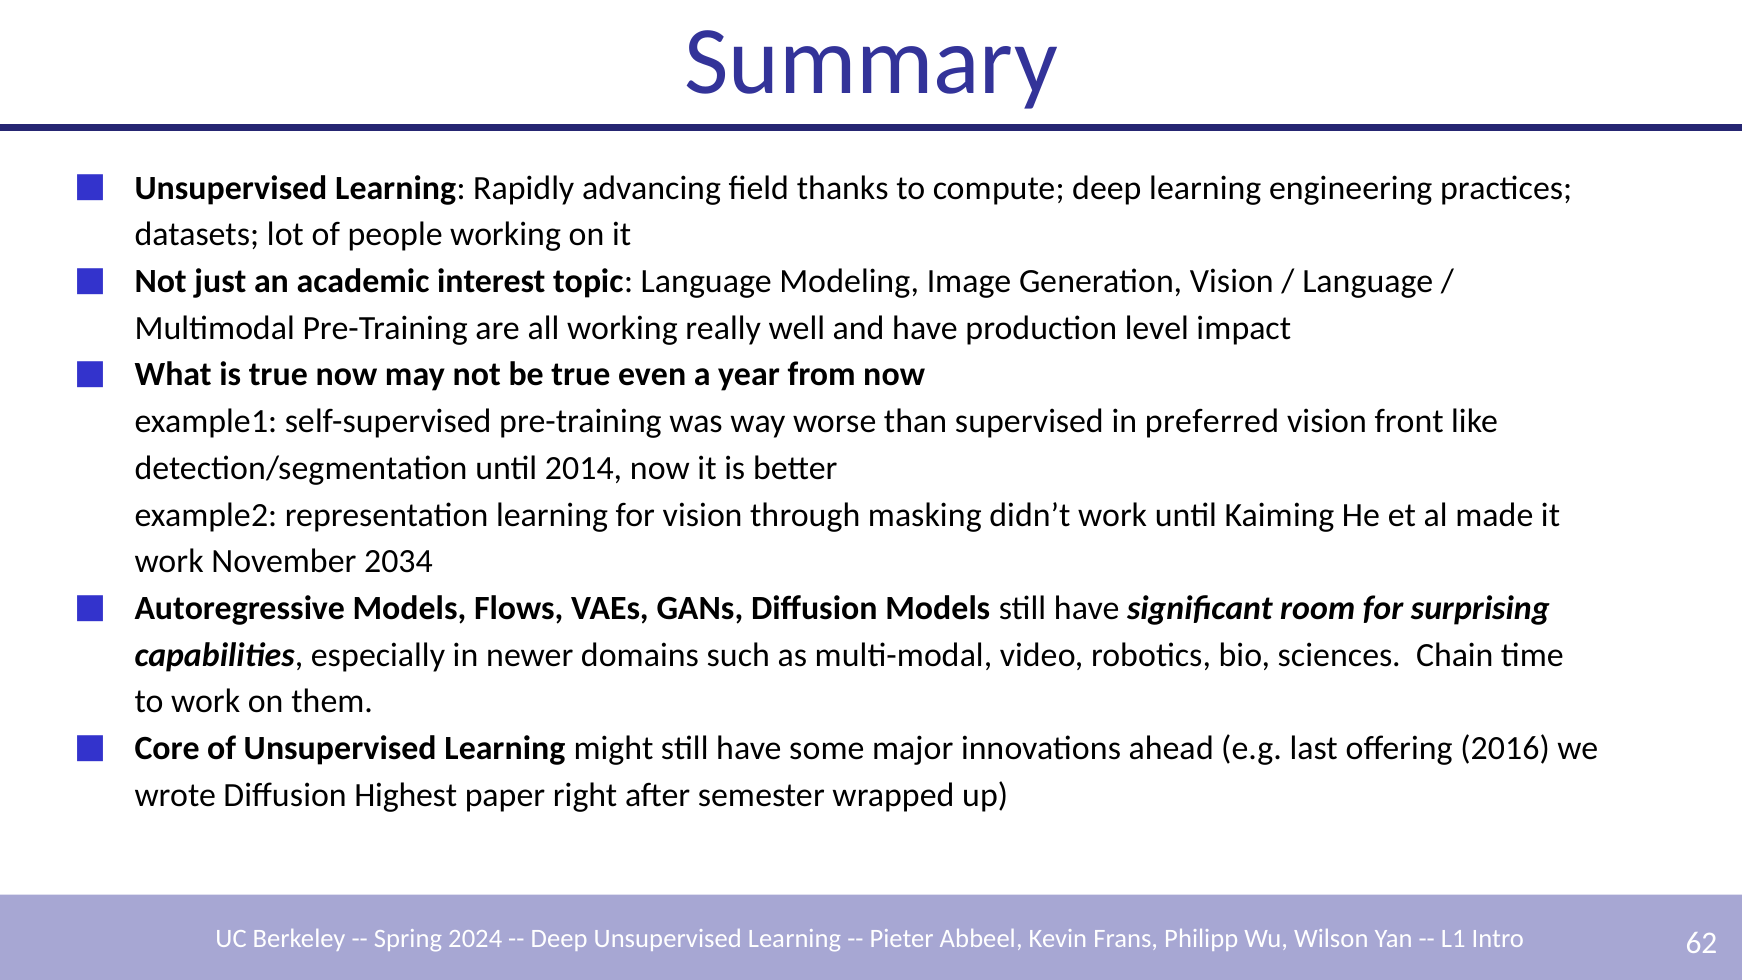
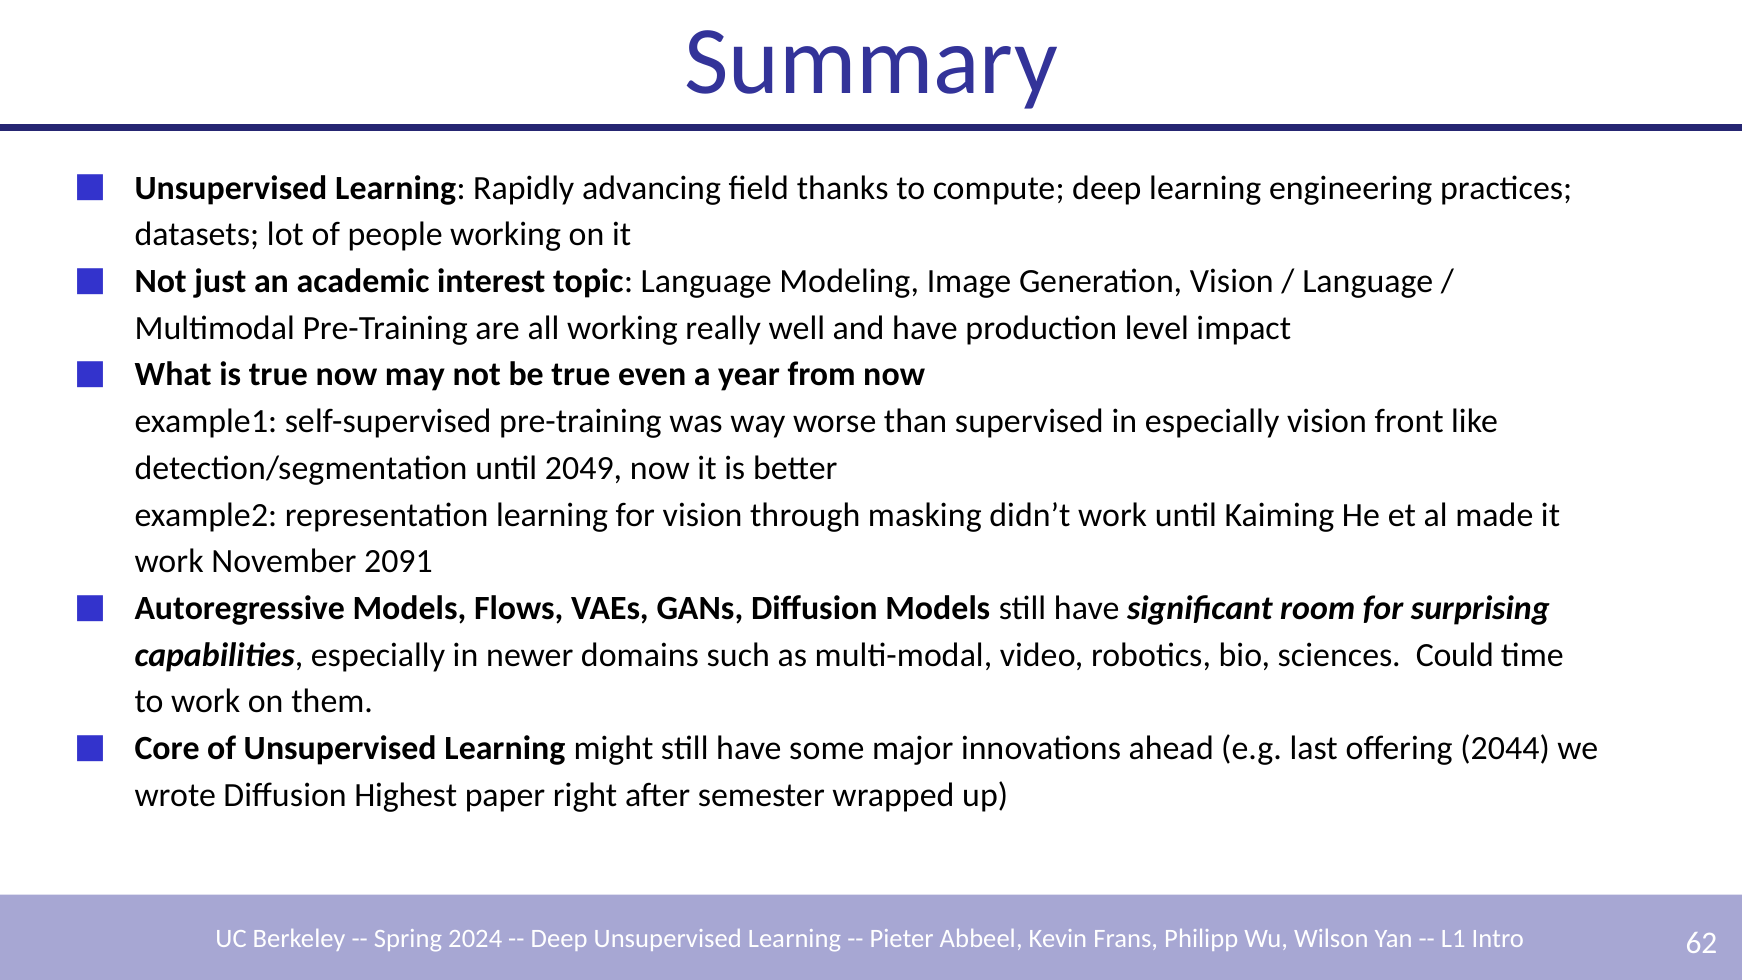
in preferred: preferred -> especially (1212, 421)
2014: 2014 -> 2049 (584, 468)
2034: 2034 -> 2091 (398, 561)
Chain: Chain -> Could (1455, 655)
2016: 2016 -> 2044 (1505, 748)
